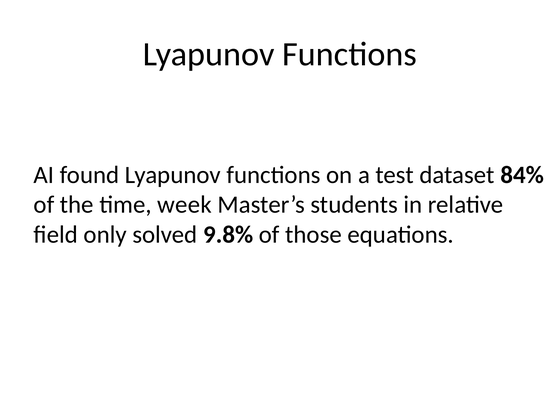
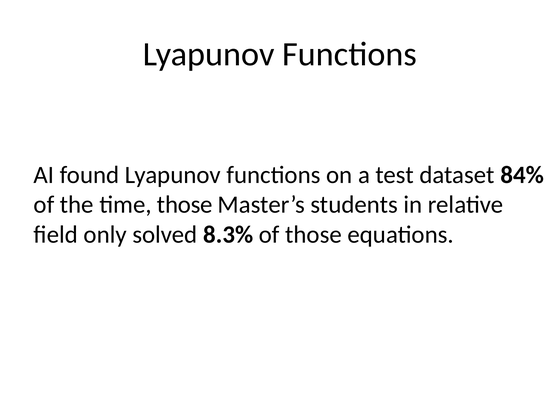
time week: week -> those (185, 205)
9.8%: 9.8% -> 8.3% (228, 235)
